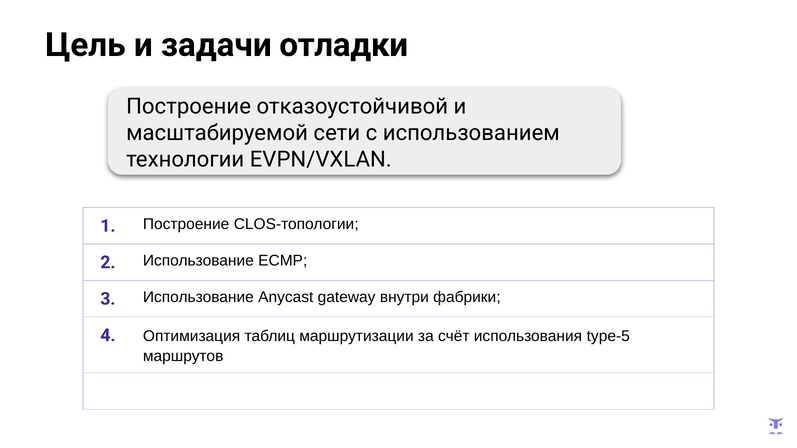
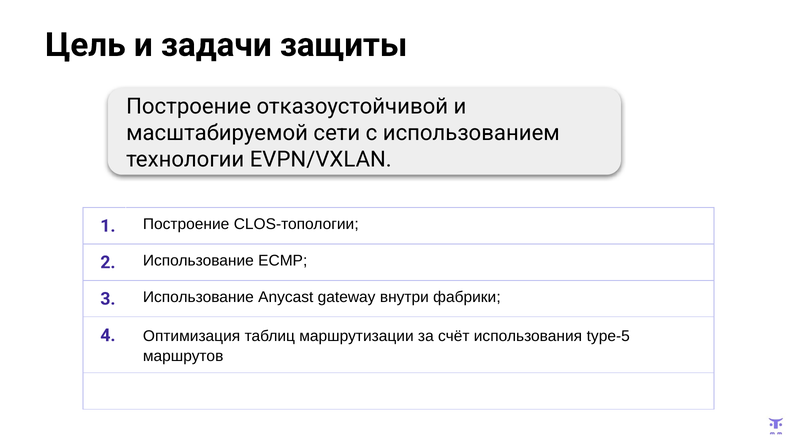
отладки: отладки -> защиты (344, 45)
